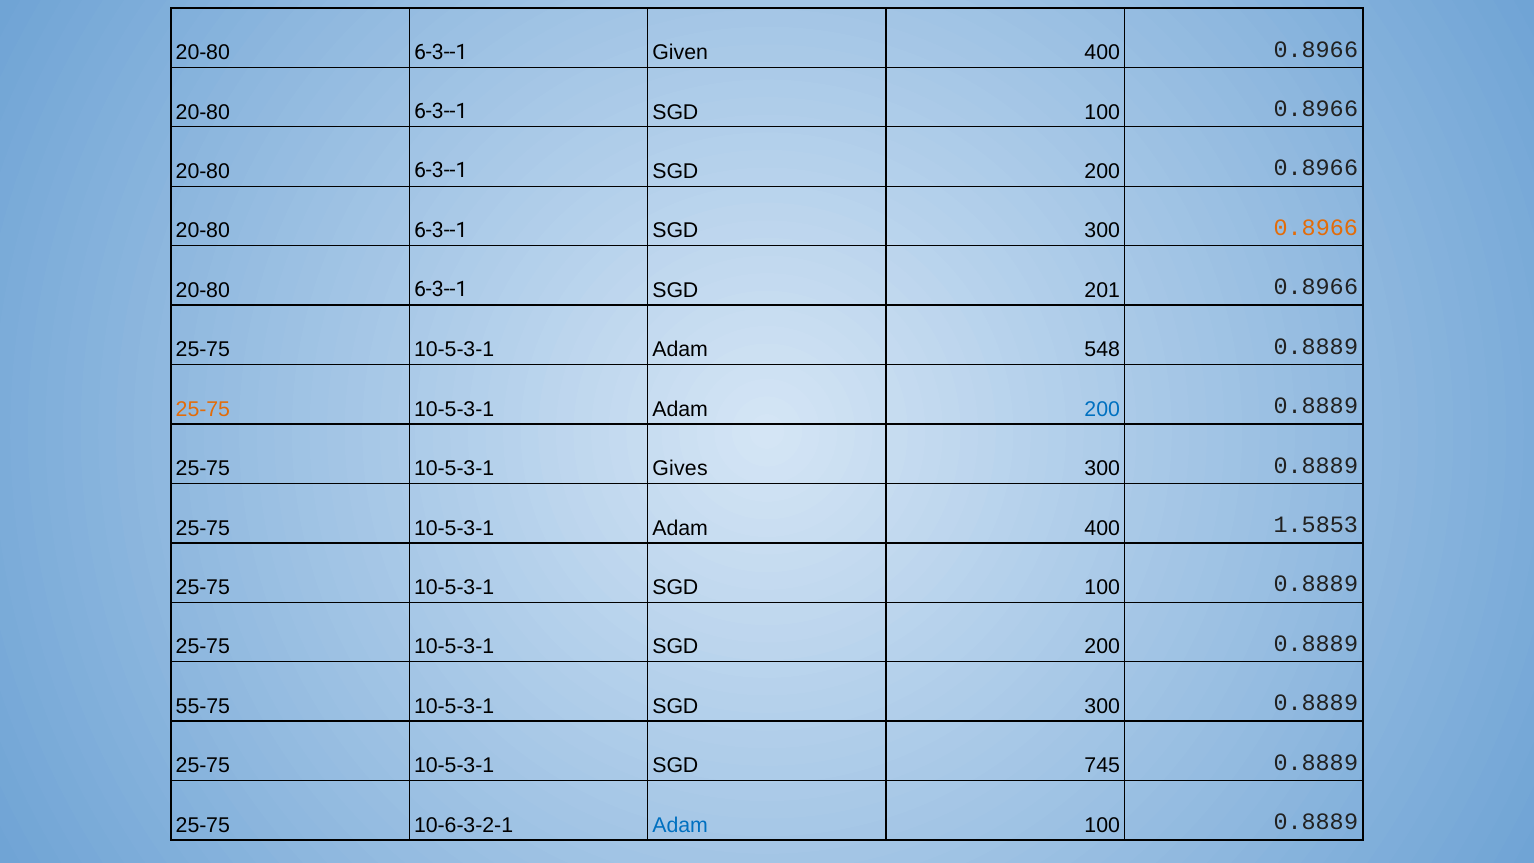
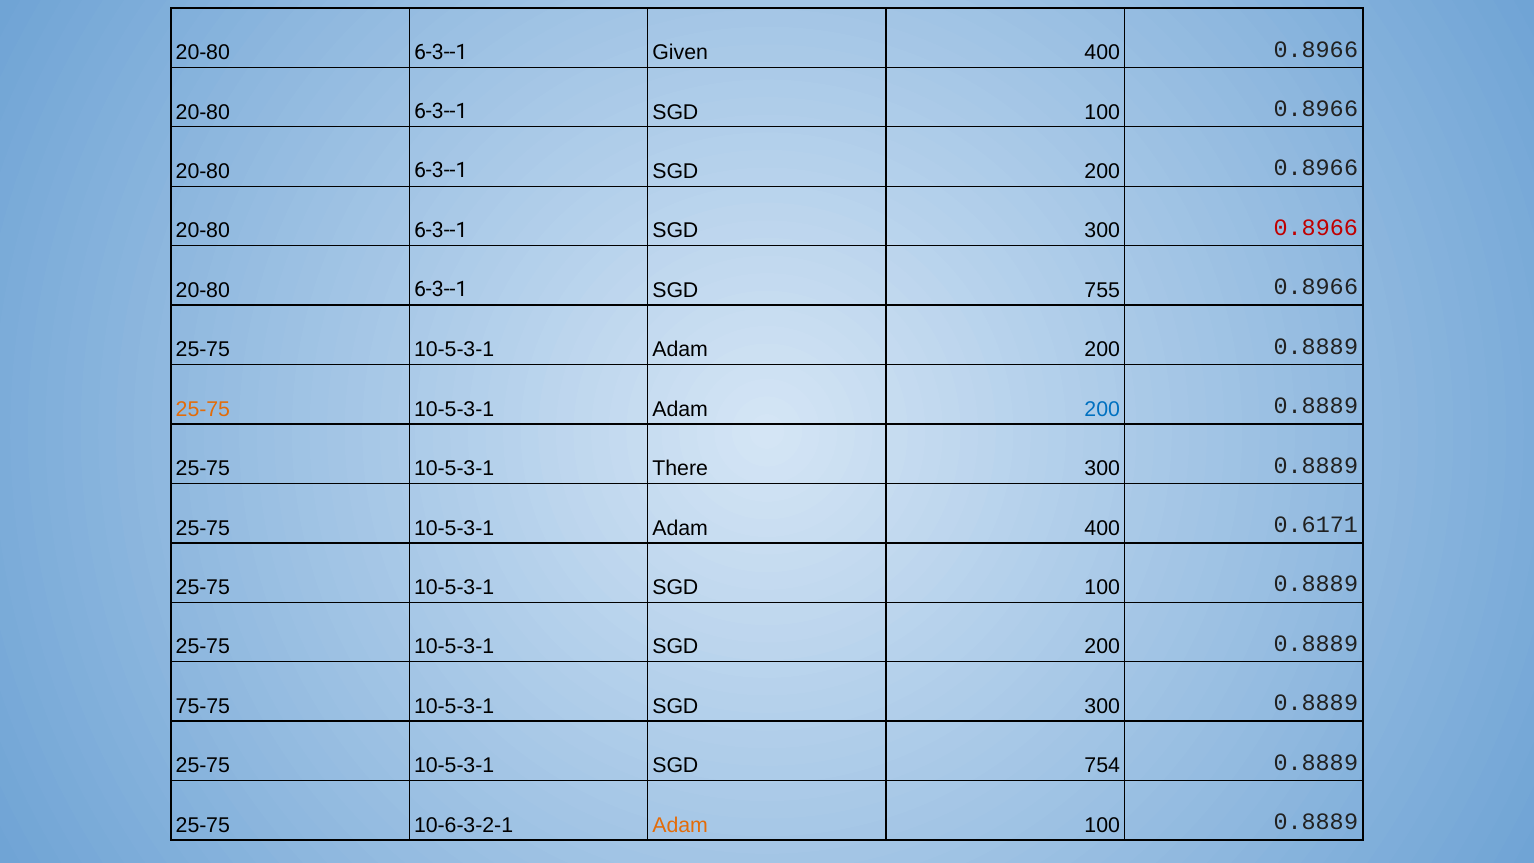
0.8966 colour: orange -> red (1316, 228)
201: 201 -> 755 (1102, 290)
548: 548 -> 200 (1102, 350)
Gives: Gives -> There (680, 469)
1.5853: 1.5853 -> 0.6171 (1316, 525)
55-75: 55-75 -> 75-75 (203, 706)
745: 745 -> 754 (1102, 766)
Adam colour: blue -> orange (680, 825)
